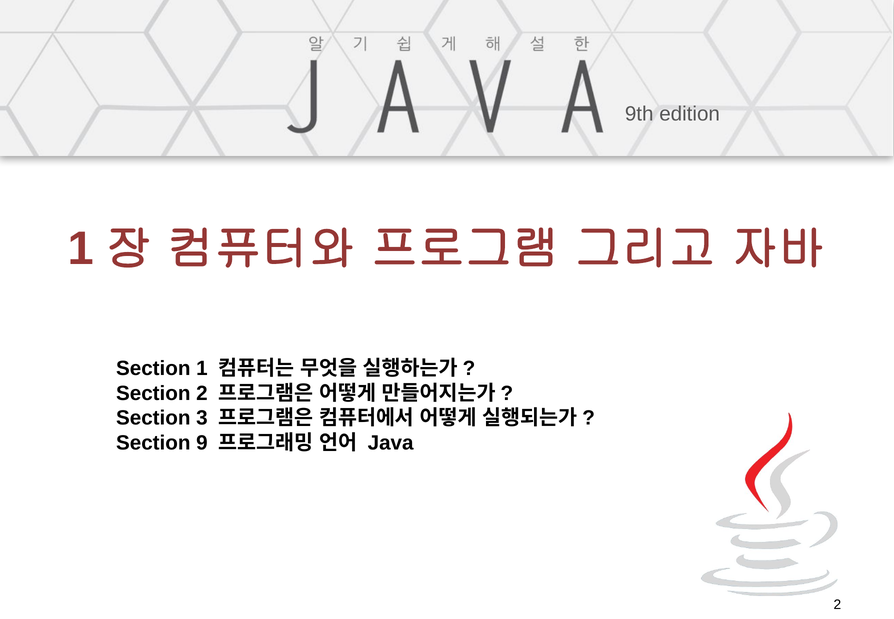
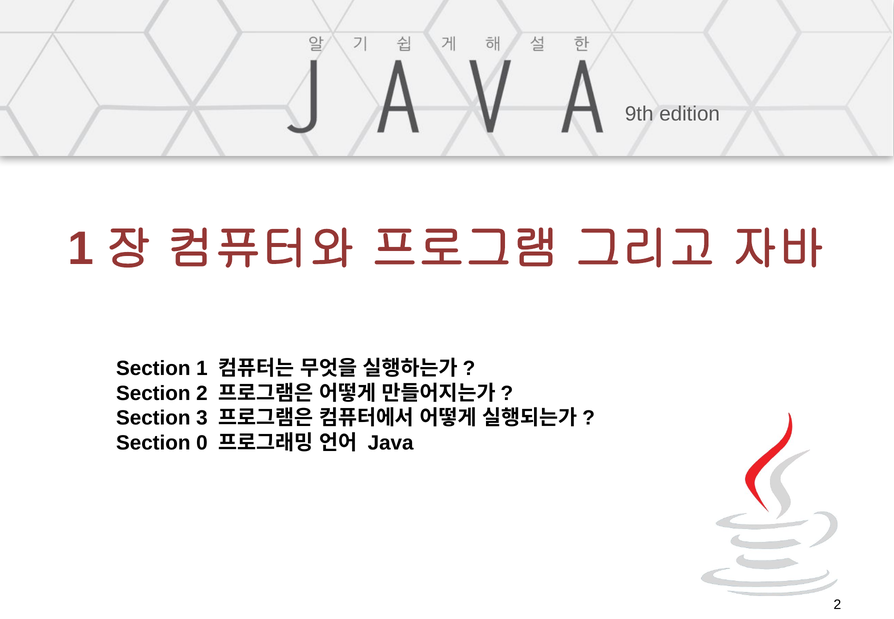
9: 9 -> 0 (202, 443)
